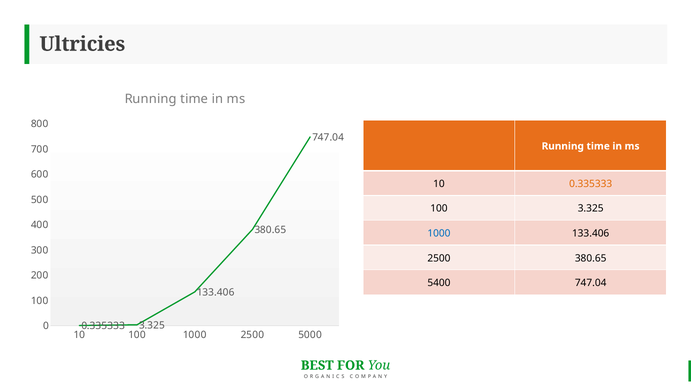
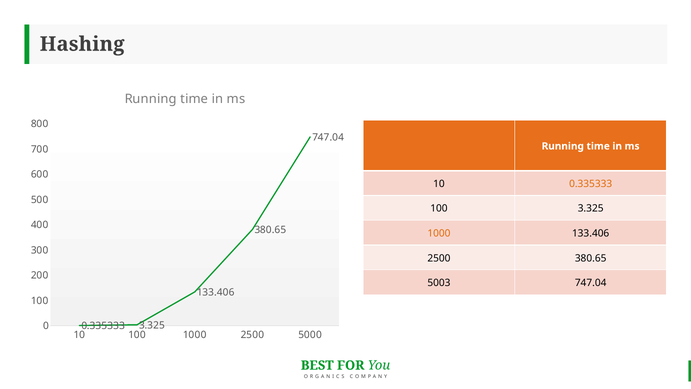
Ultricies: Ultricies -> Hashing (82, 44)
1000 colour: blue -> orange (439, 233)
5400: 5400 -> 5003 (439, 283)
